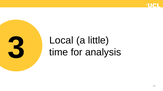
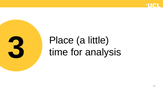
Local: Local -> Place (61, 41)
